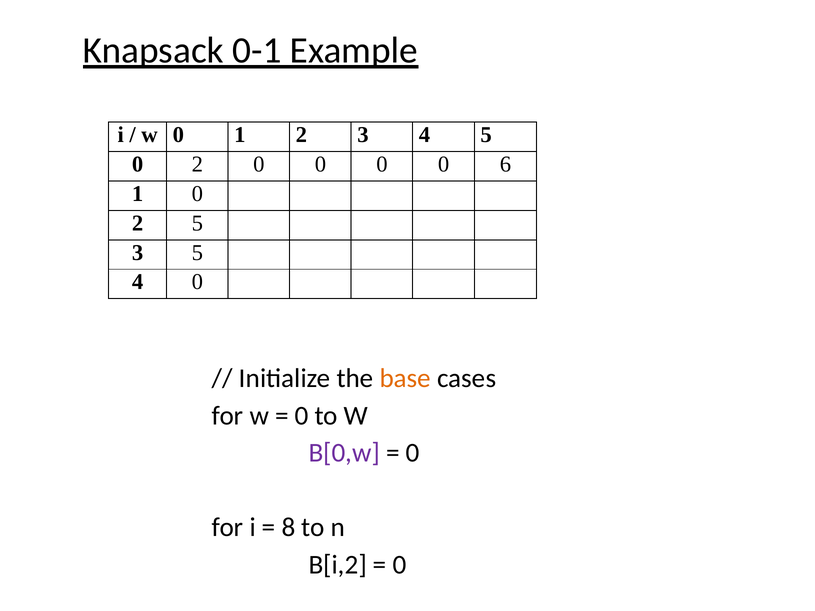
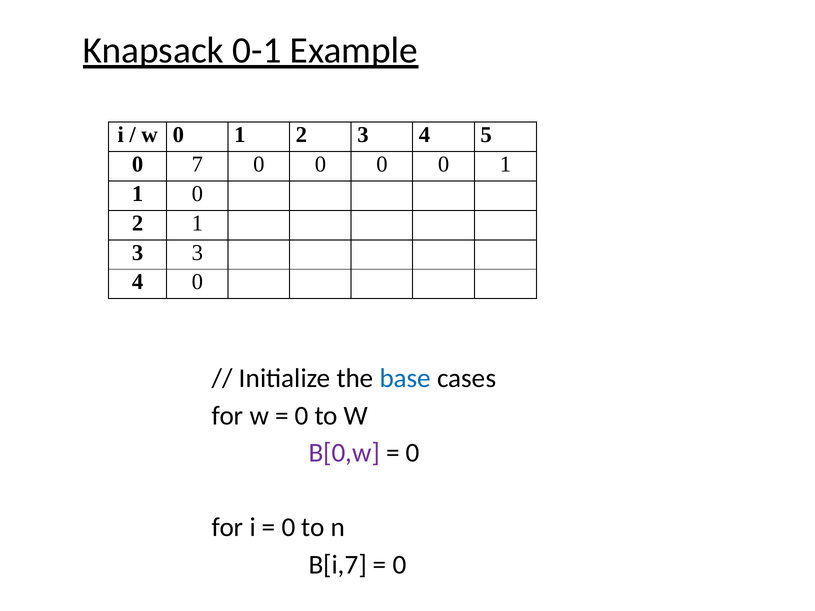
2: 2 -> 7 (197, 164)
0 0 6: 6 -> 1 (505, 164)
2 5: 5 -> 1 (197, 223)
3 5: 5 -> 3 (197, 253)
base colour: orange -> blue (405, 379)
8: 8 -> 0 (288, 528)
B[i,2: B[i,2 -> B[i,7 (338, 565)
